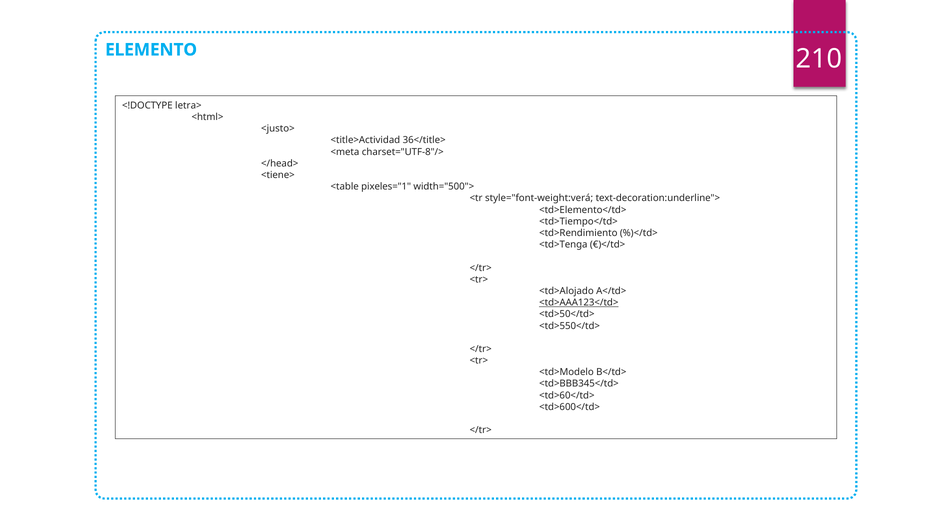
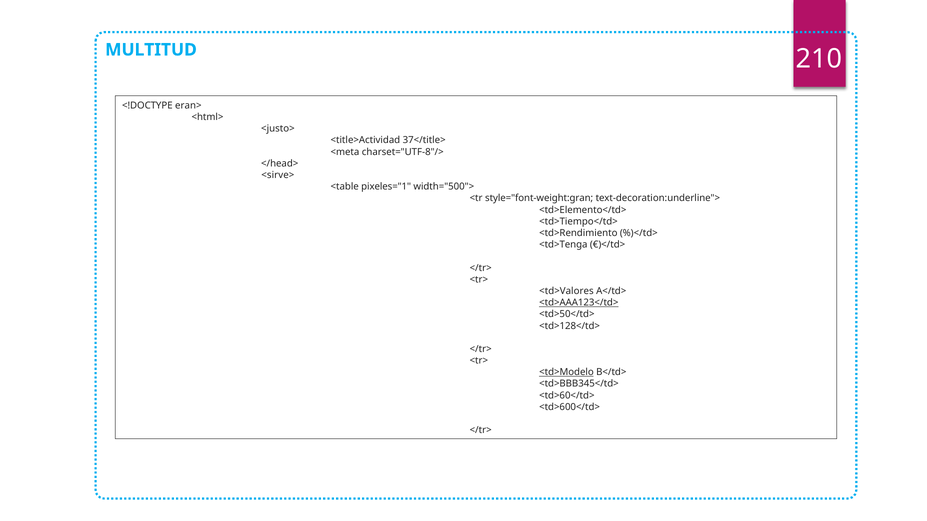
ELEMENTO: ELEMENTO -> MULTITUD (151, 50)
letra>: letra> -> eran> (188, 106)
36</title>: 36</title> -> 37</title> (424, 140)
<tiene>: <tiene> -> <sirve> (278, 175)
style="font-weight:verá: style="font-weight:verá -> style="font-weight:gran (539, 198)
<td>Alojado: <td>Alojado -> <td>Valores (566, 291)
<td>550</td>: <td>550</td> -> <td>128</td> (570, 326)
<td>Modelo underline: none -> present (566, 373)
